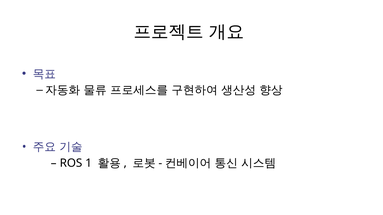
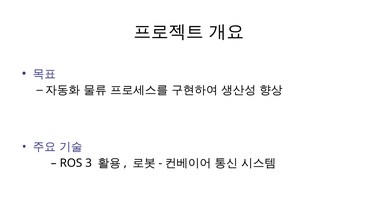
1: 1 -> 3 (89, 163)
